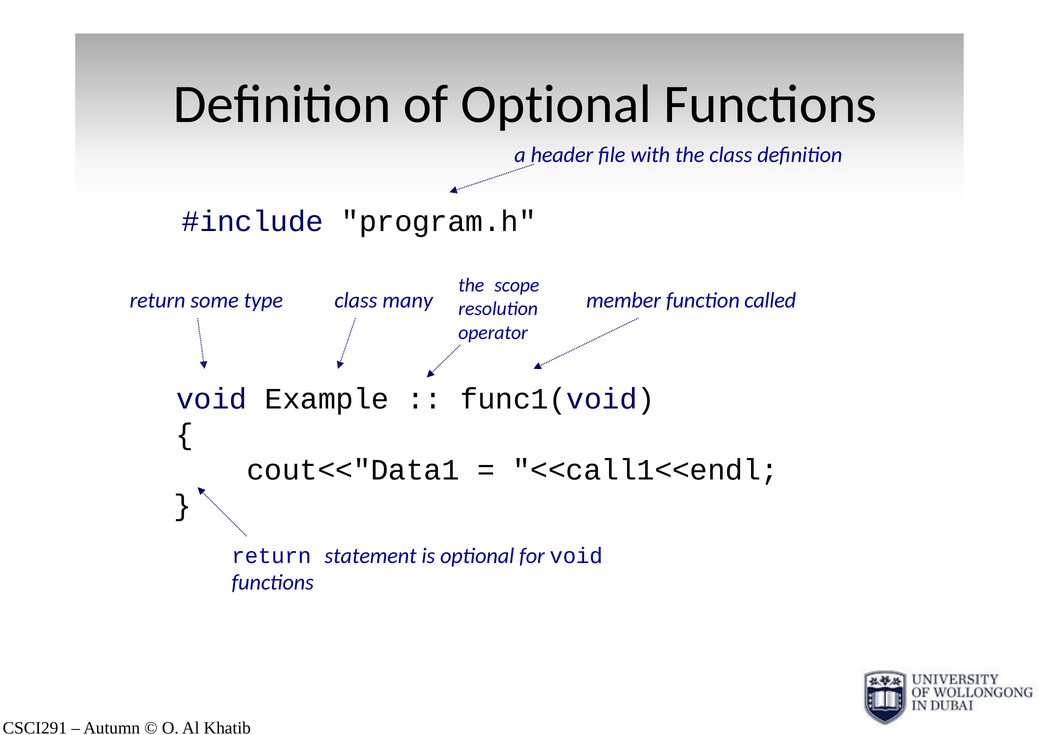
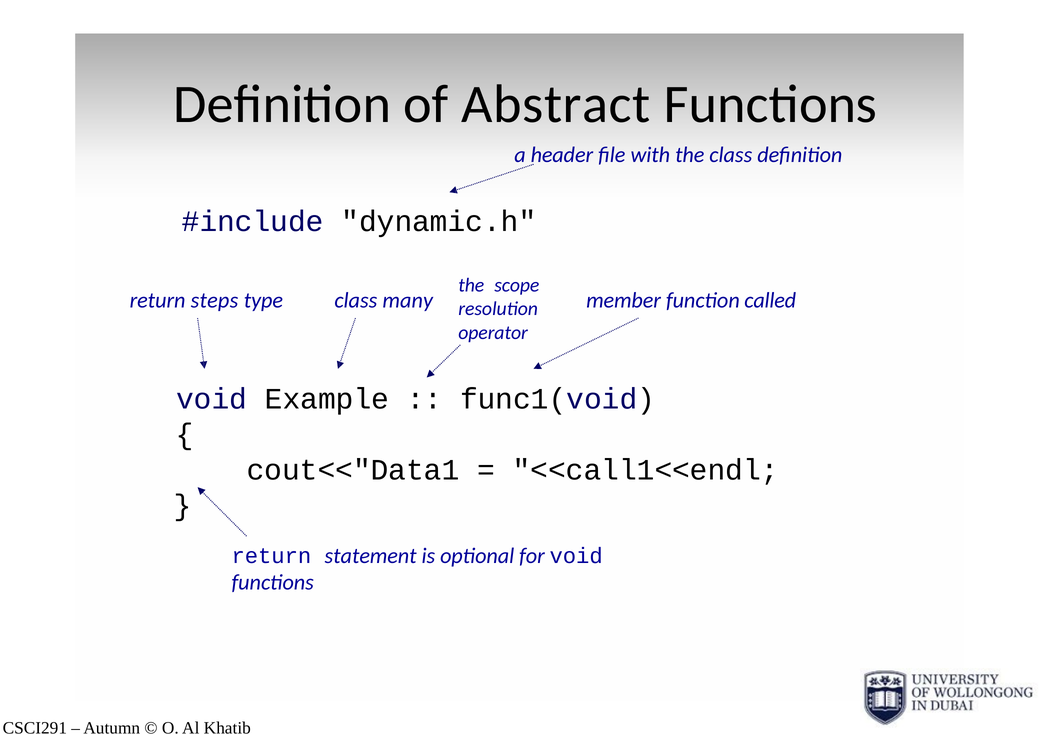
of Optional: Optional -> Abstract (556, 104)
program.h: program.h -> dynamic.h (439, 222)
some: some -> steps (214, 300)
